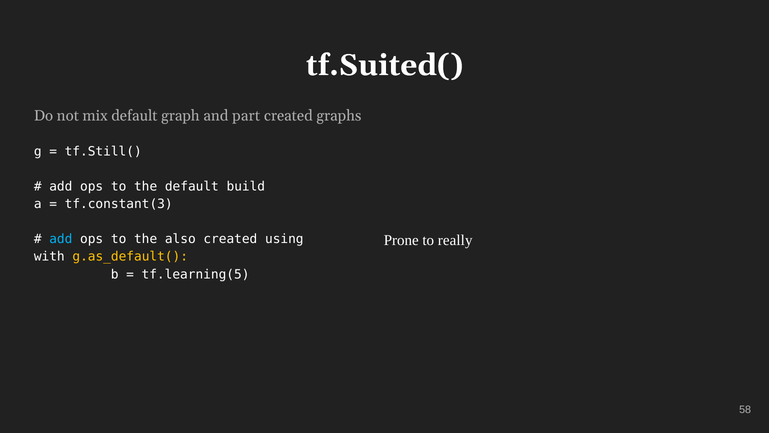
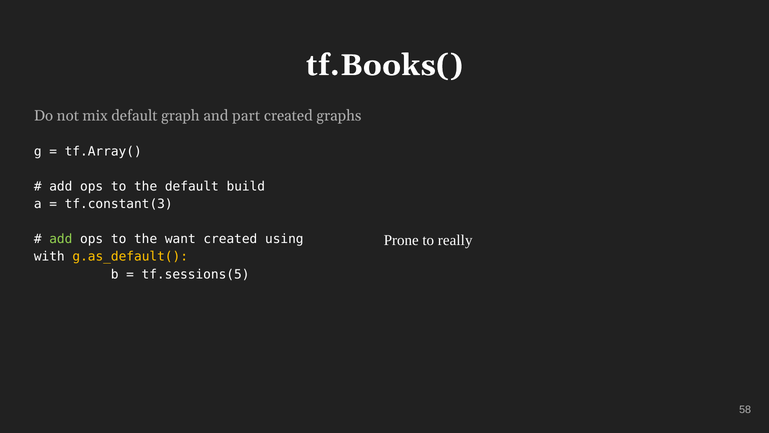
tf.Suited(: tf.Suited( -> tf.Books( (384, 65)
tf.Still(: tf.Still( -> tf.Array( (103, 151)
add colour: light blue -> light green (61, 239)
also: also -> want (180, 239)
tf.learning(5: tf.learning(5 -> tf.sessions(5 (196, 274)
